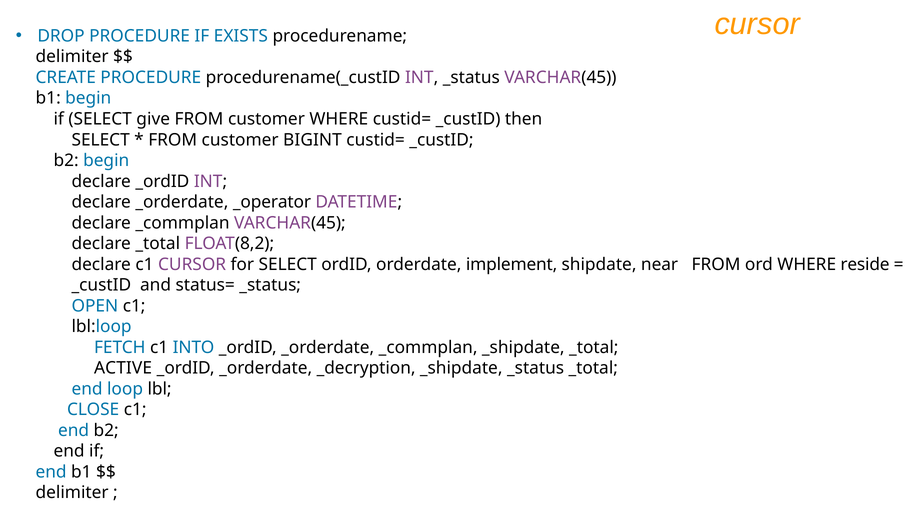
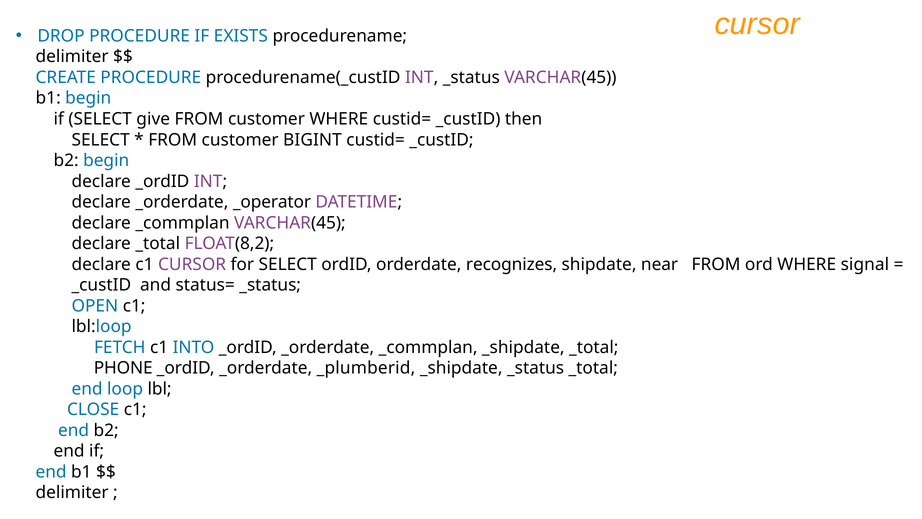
implement: implement -> recognizes (512, 264)
reside: reside -> signal (865, 264)
ACTIVE: ACTIVE -> PHONE (123, 368)
_decryption: _decryption -> _plumberid (366, 368)
